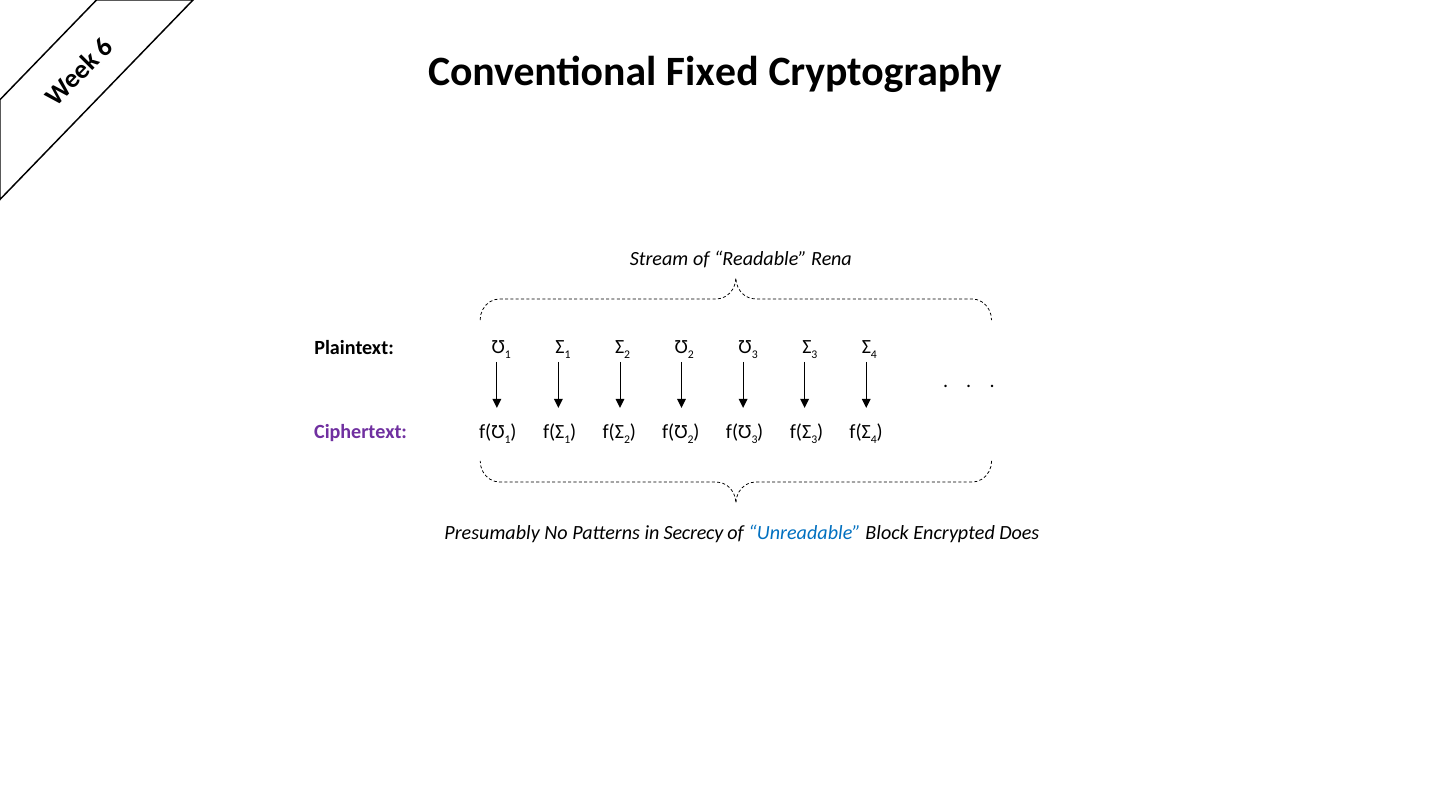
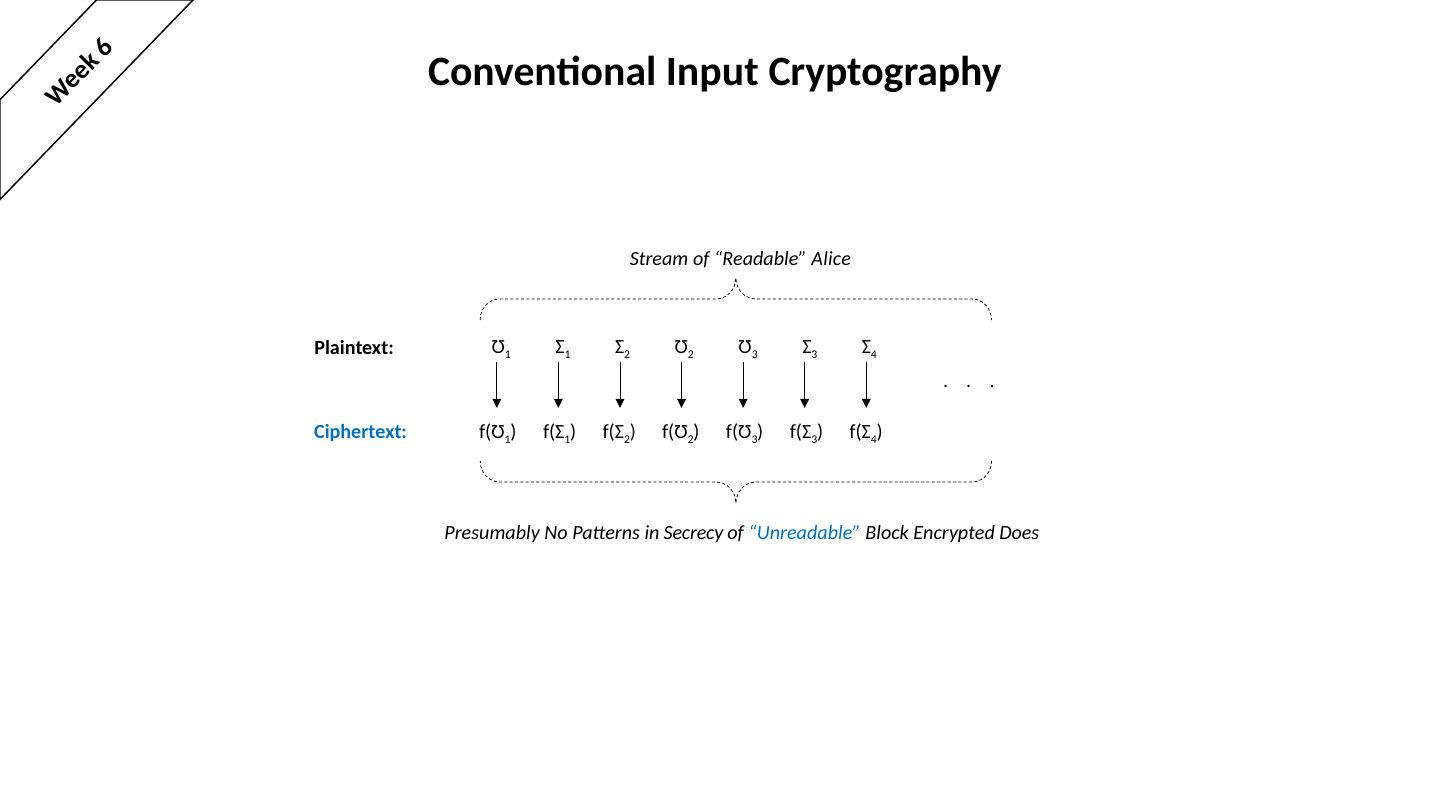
Fixed: Fixed -> Input (712, 72)
Rena: Rena -> Alice (831, 258)
Ciphertext colour: purple -> blue (361, 431)
